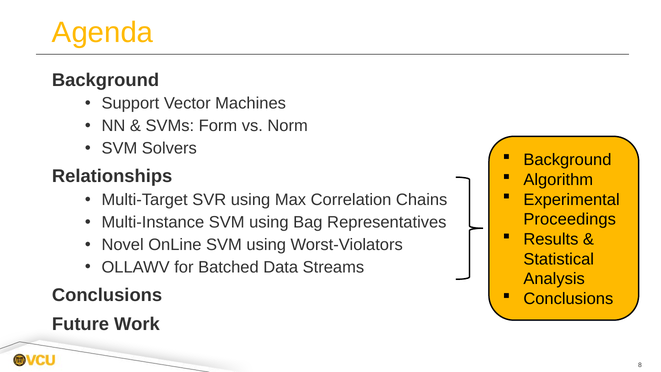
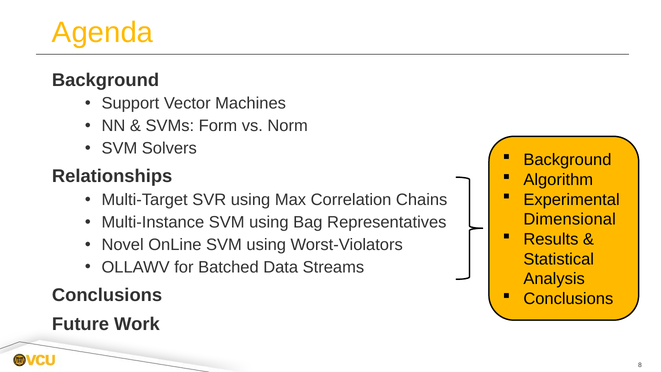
Proceedings: Proceedings -> Dimensional (570, 219)
